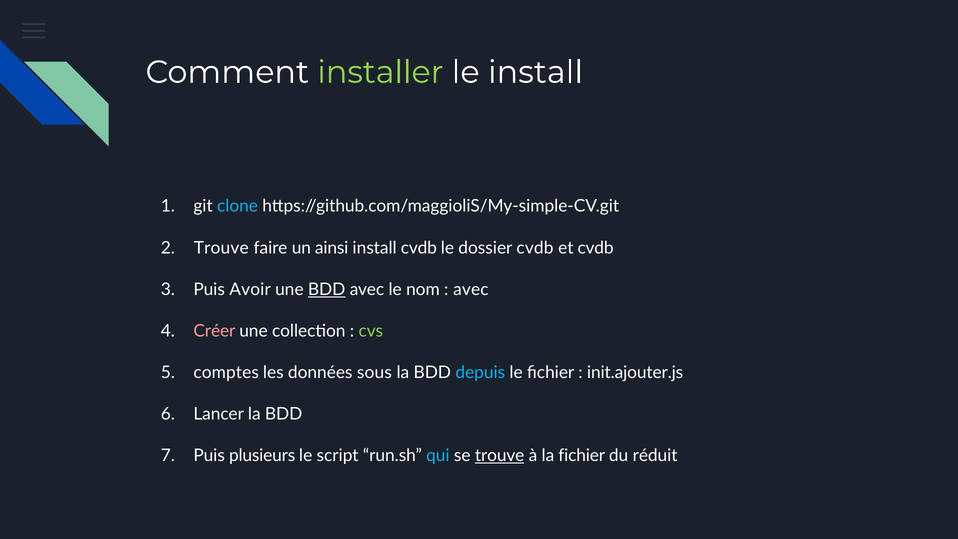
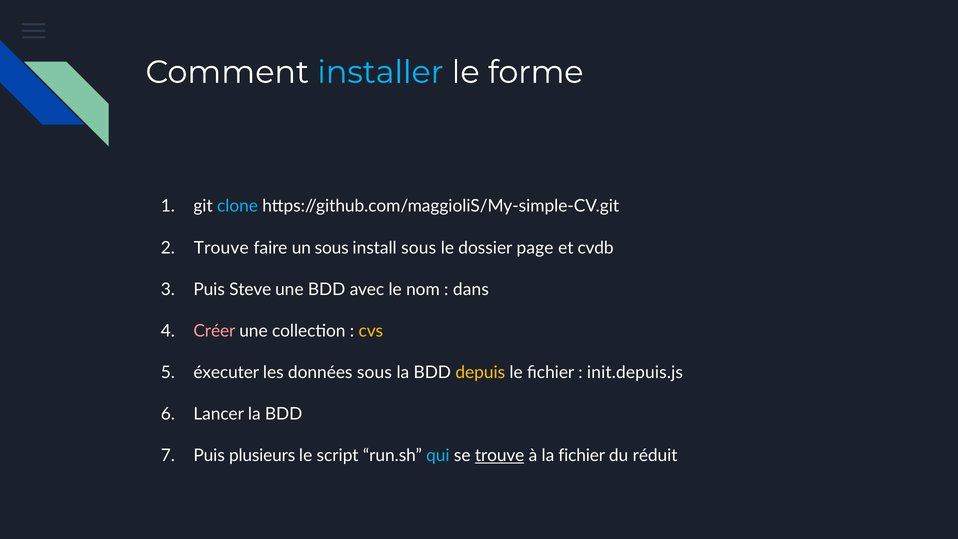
installer colour: light green -> light blue (380, 72)
le install: install -> forme (536, 72)
un ainsi: ainsi -> sous (332, 248)
install cvdb: cvdb -> sous (419, 248)
dossier cvdb: cvdb -> page (535, 248)
Avoir: Avoir -> Steve (250, 289)
BDD underline: present -> none (327, 289)
avec: avec -> dans (471, 289)
cvs colour: light green -> yellow (371, 331)
comptes: comptes -> éxecuter (226, 372)
depuis colour: light blue -> yellow (480, 372)
init.ajouter.js: init.ajouter.js -> init.depuis.js (635, 372)
